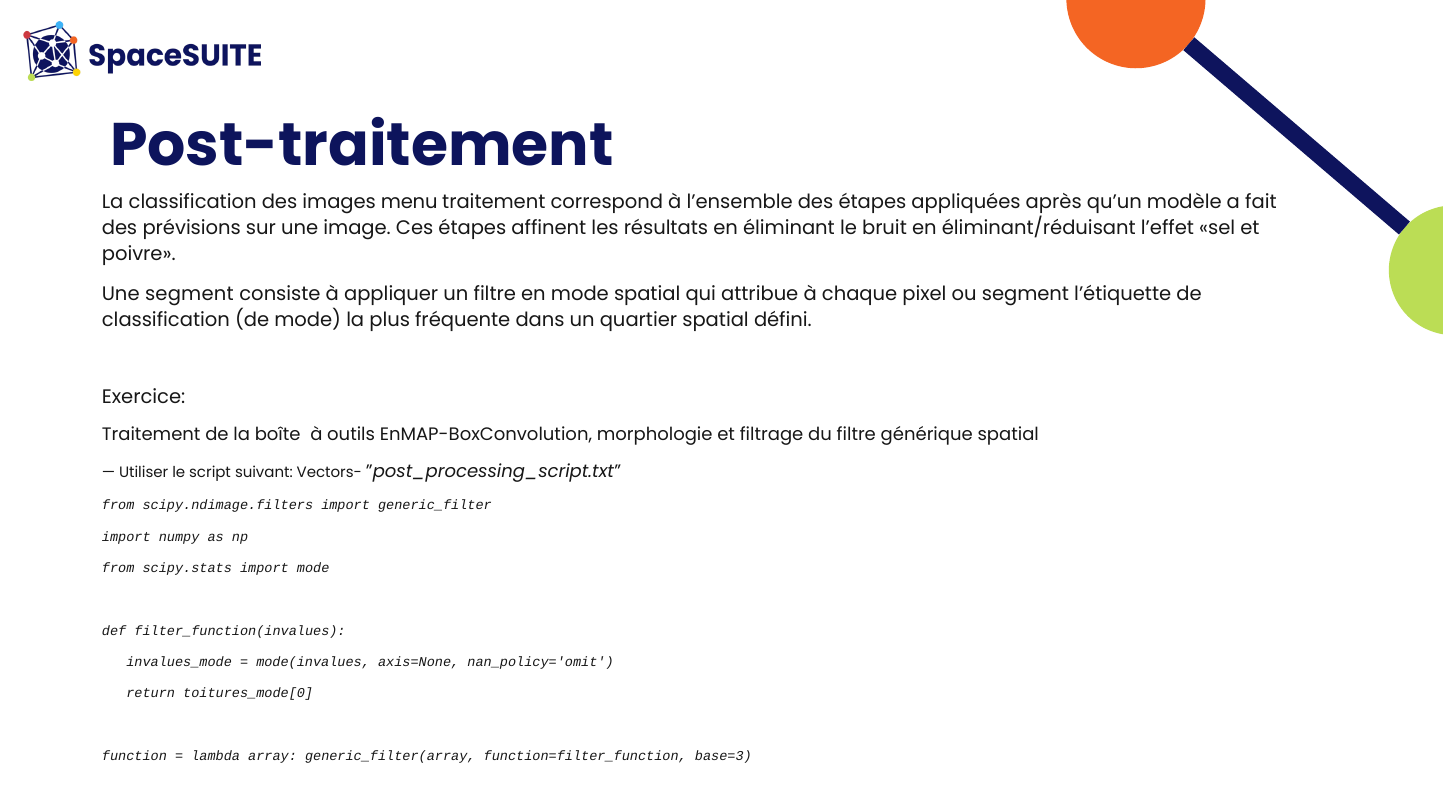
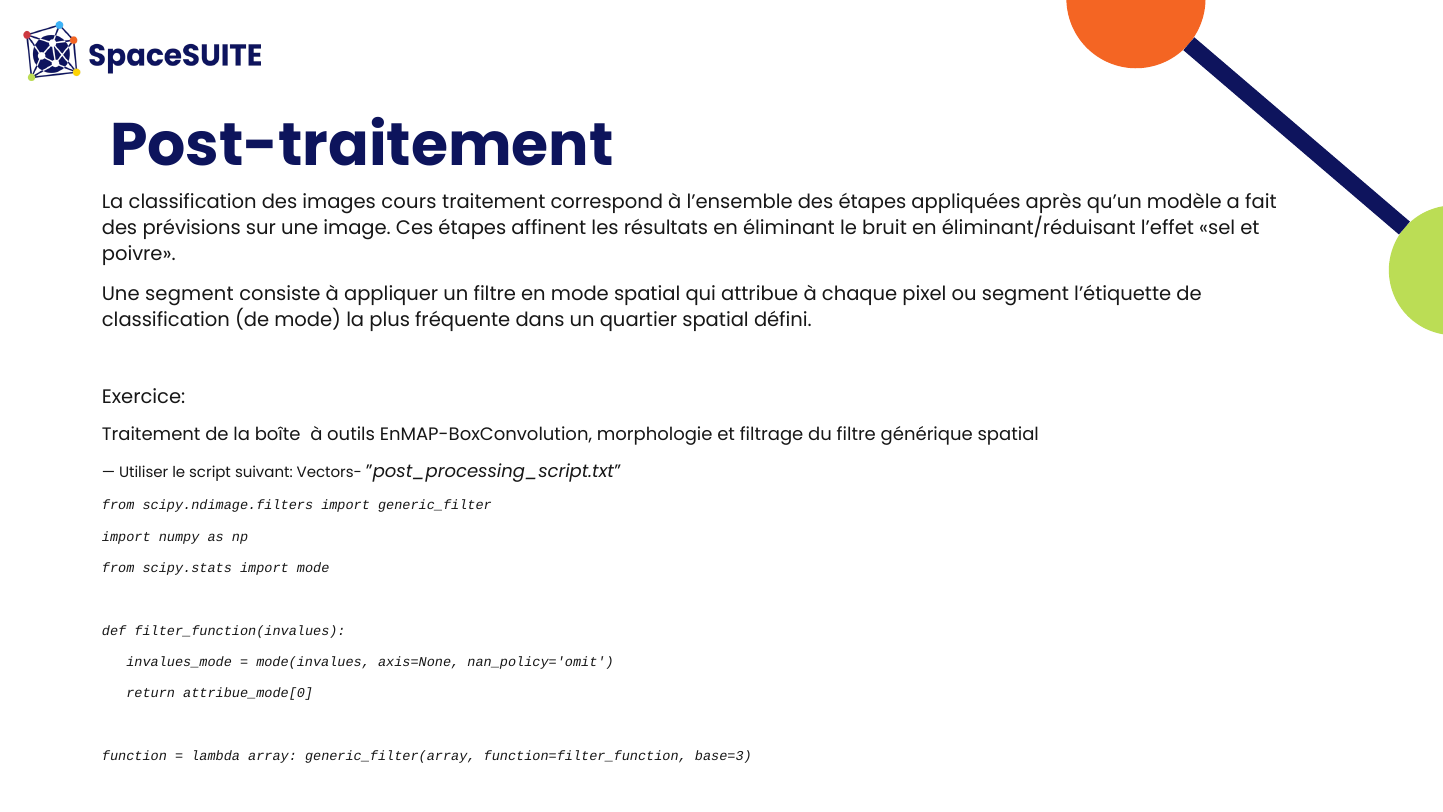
menu: menu -> cours (409, 202)
toitures_mode[0: toitures_mode[0 -> attribue_mode[0 (248, 693)
